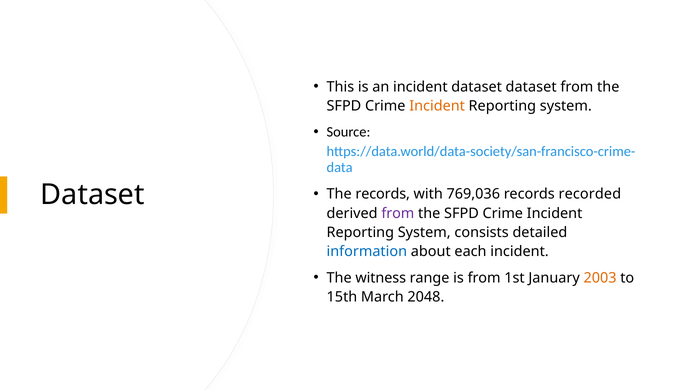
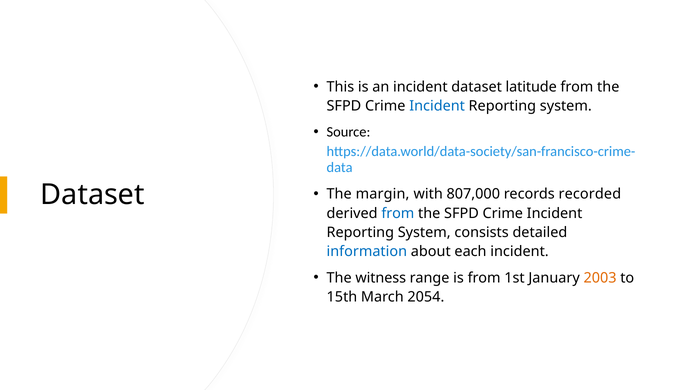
dataset dataset: dataset -> latitude (531, 87)
Incident colour: orange -> blue (437, 106)
The records: records -> margin (383, 194)
769,036: 769,036 -> 807,000 (473, 194)
from colour: purple -> blue (398, 213)
2048: 2048 -> 2054 (426, 296)
